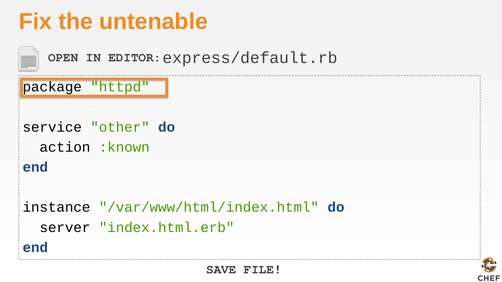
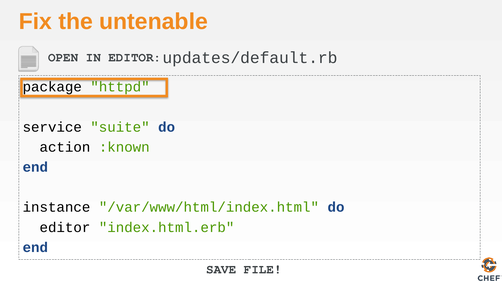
express/default.rb: express/default.rb -> updates/default.rb (250, 58)
other: other -> suite (120, 127)
server: server -> editor (65, 228)
